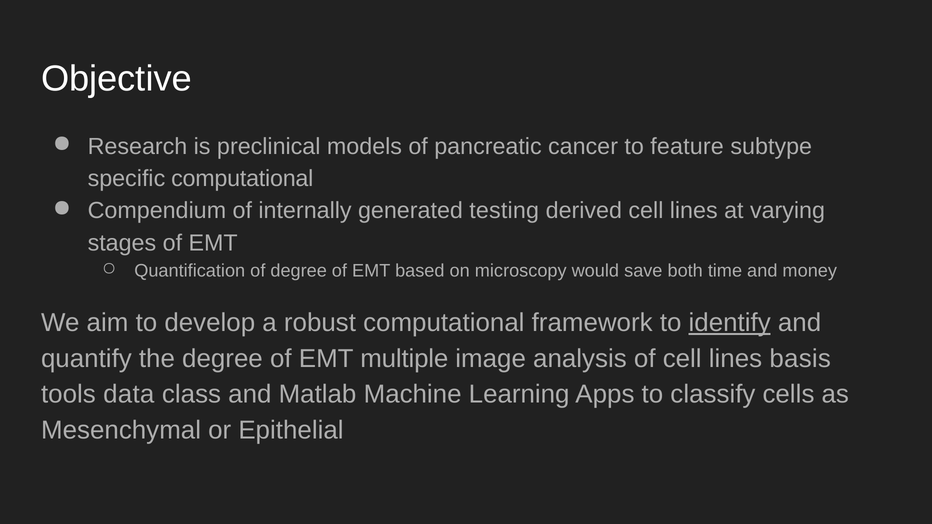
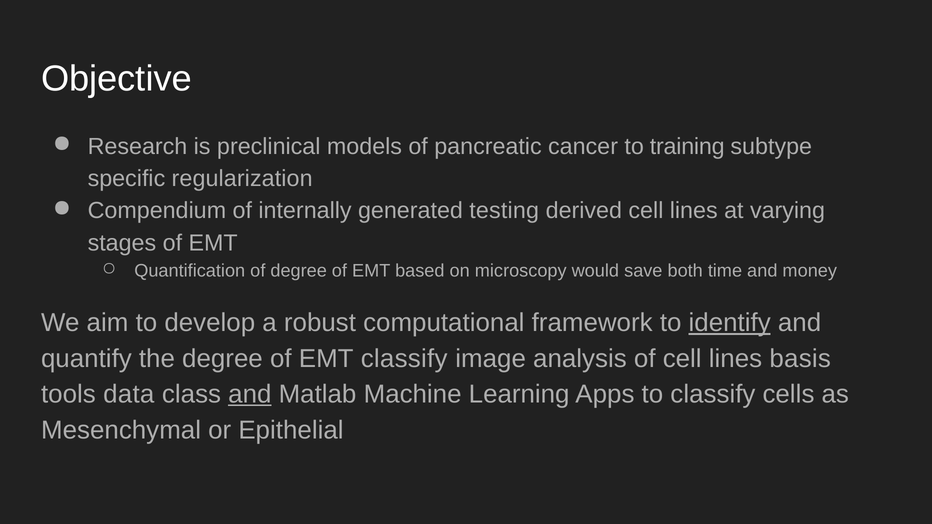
feature: feature -> training (687, 147)
specific computational: computational -> regularization (242, 179)
EMT multiple: multiple -> classify (404, 359)
and underline: none -> present (250, 395)
